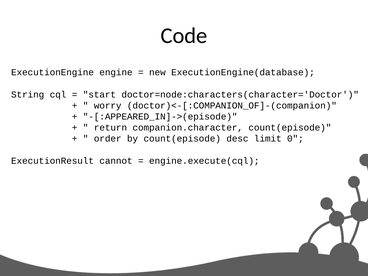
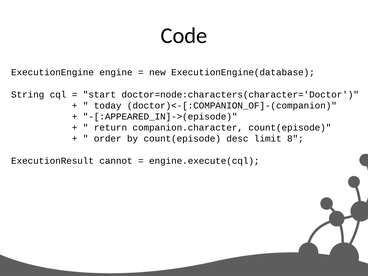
worry: worry -> today (108, 106)
0: 0 -> 8 (295, 139)
